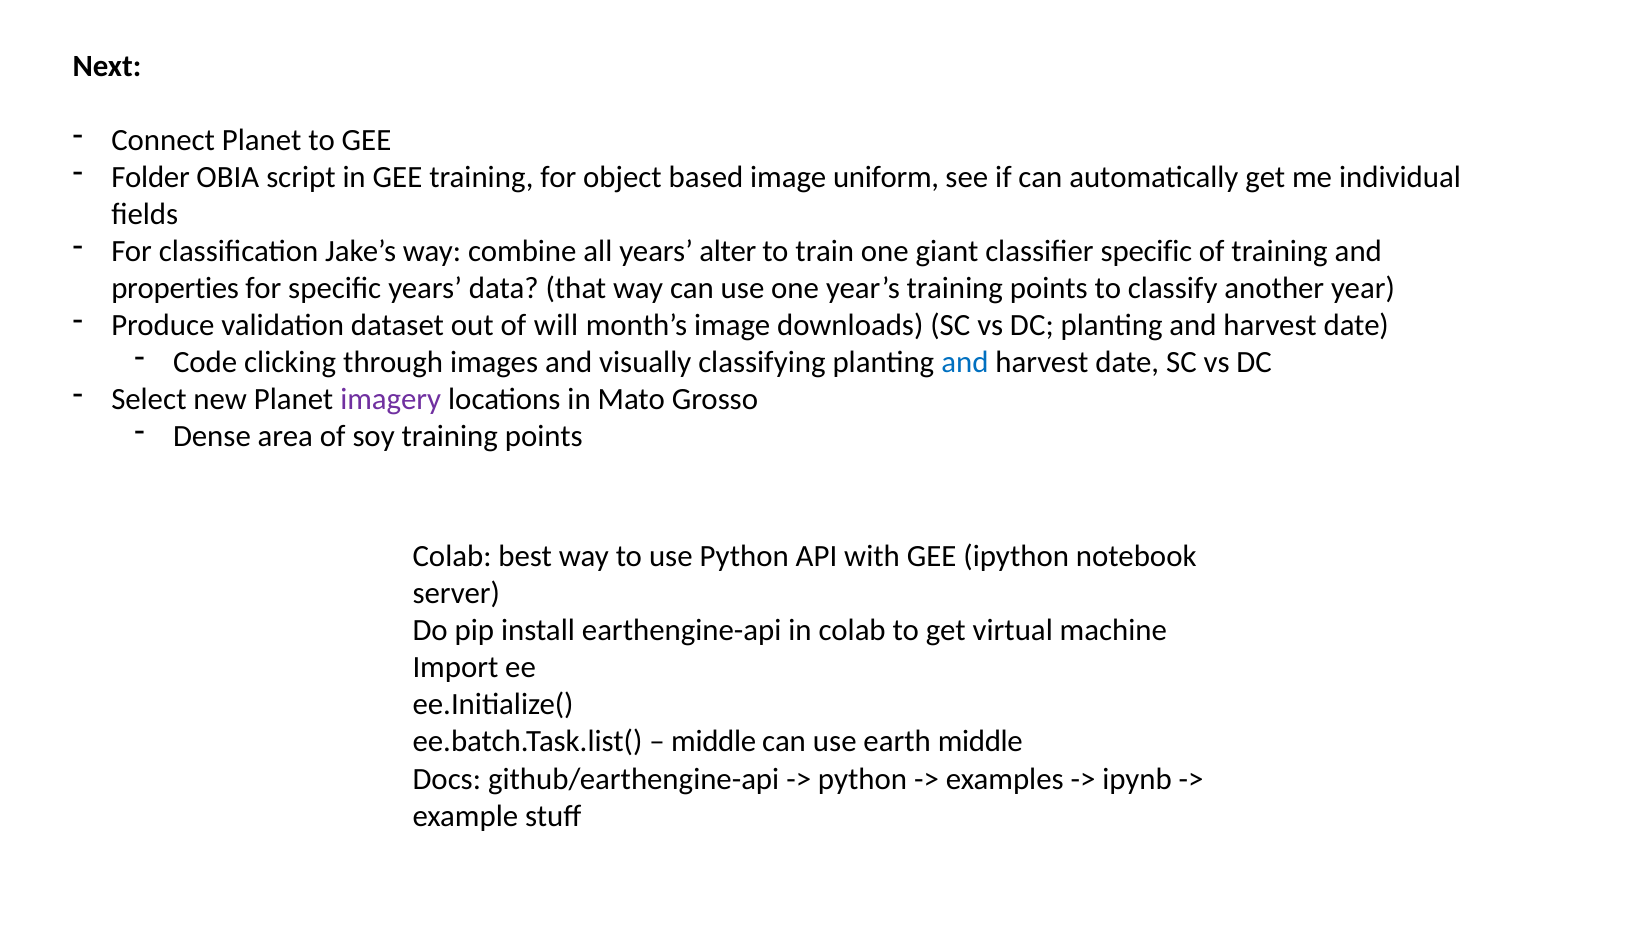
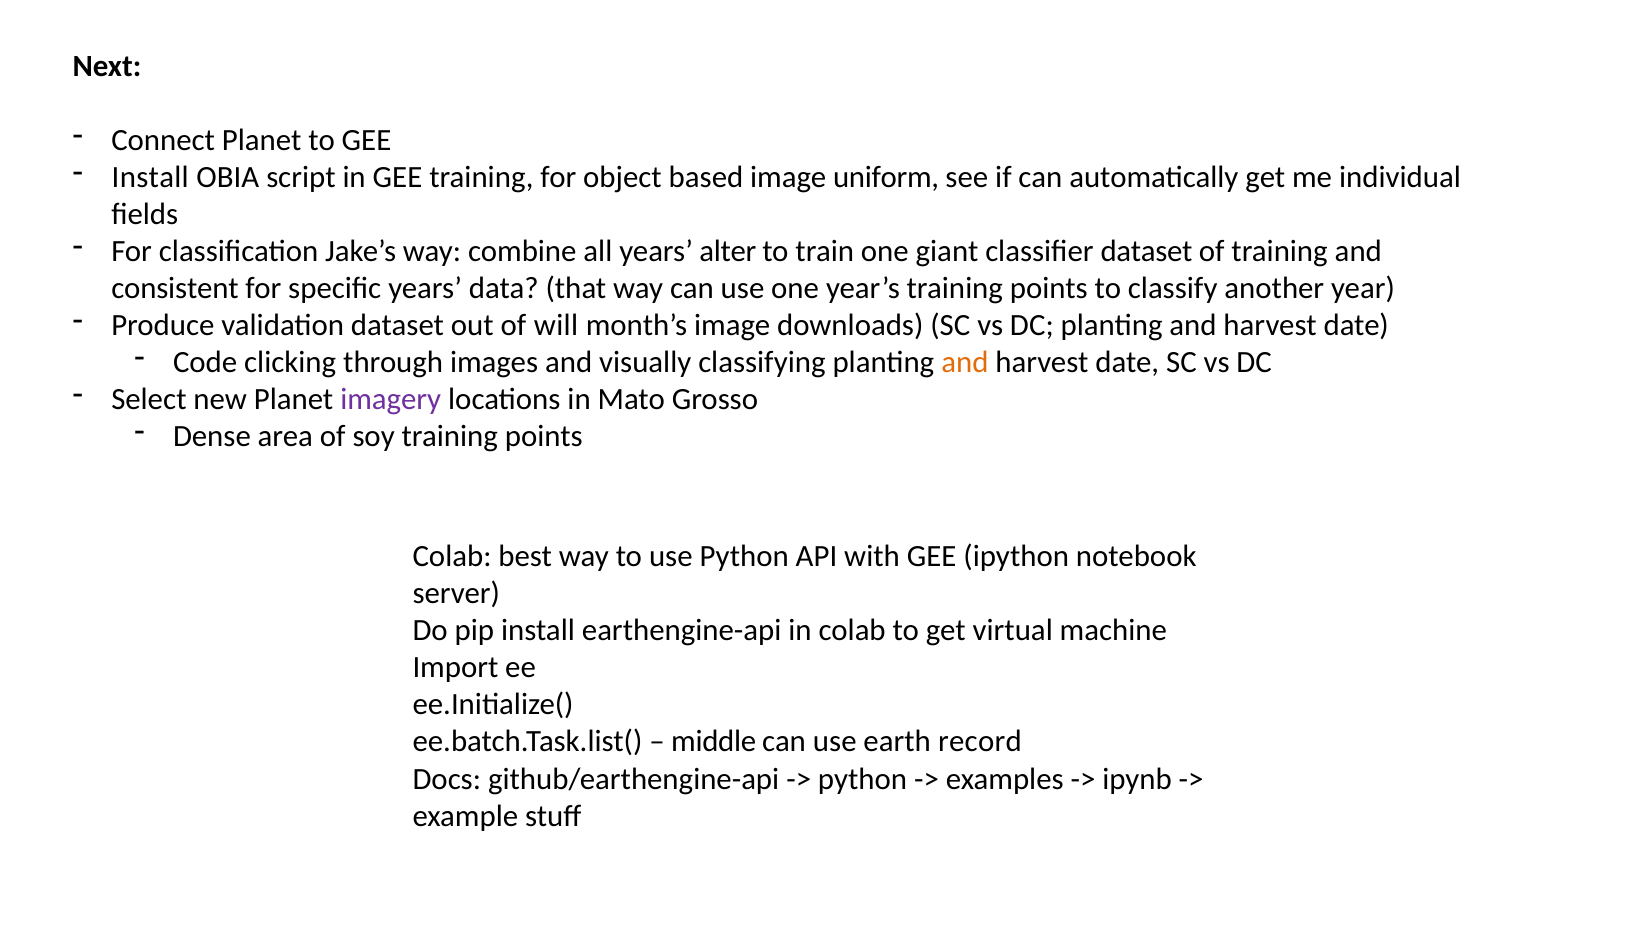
Folder: Folder -> Install (150, 177)
classifier specific: specific -> dataset (1147, 251)
properties: properties -> consistent (175, 288)
and colour: blue -> orange (965, 362)
earth middle: middle -> record (980, 742)
